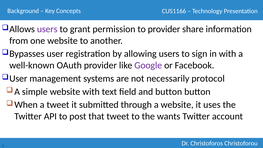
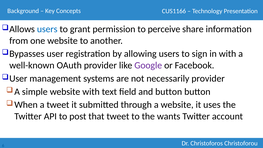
users colour: purple -> blue (47, 29)
to provider: provider -> perceive (164, 29)
necessarily protocol: protocol -> provider (208, 78)
